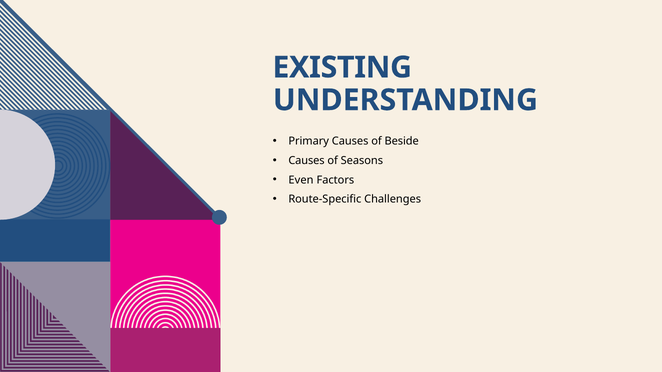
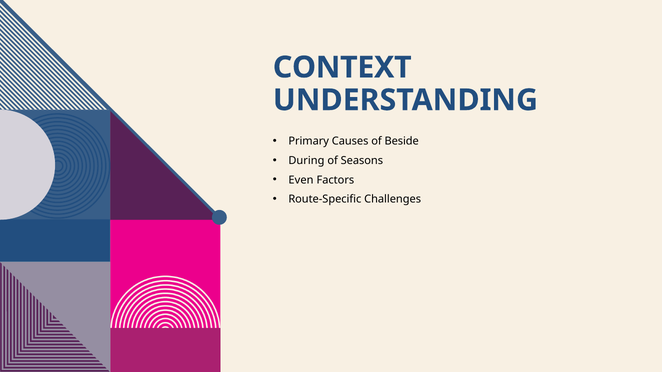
EXISTING: EXISTING -> CONTEXT (342, 67)
Causes: Causes -> During (306, 161)
